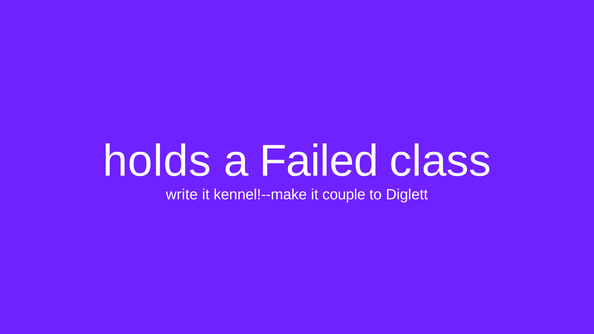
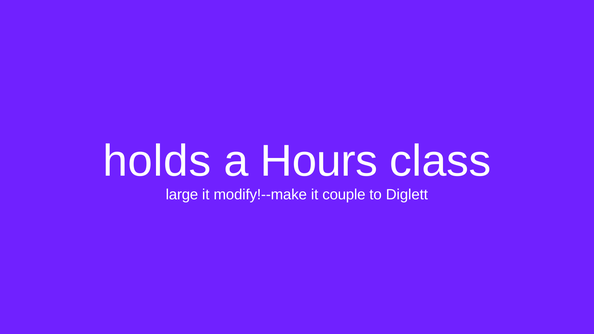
Failed: Failed -> Hours (319, 161)
write: write -> large (182, 195)
kennel!--make: kennel!--make -> modify!--make (260, 195)
